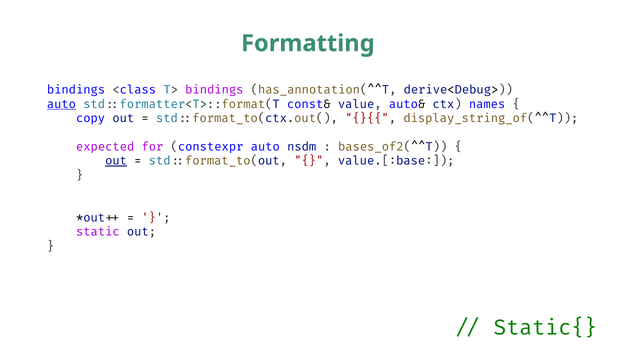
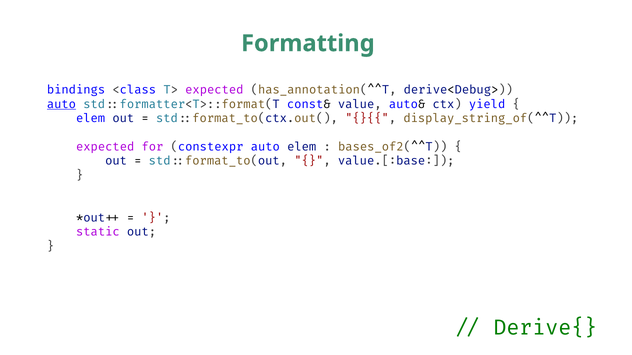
T> bindings: bindings -> expected (214, 90)
names: names -> yield (487, 104)
copy: copy -> elem (91, 118)
auto nsdm: nsdm -> elem (302, 147)
out underline: present -> none (116, 161)
Static{: Static{ -> Derive{ (545, 328)
